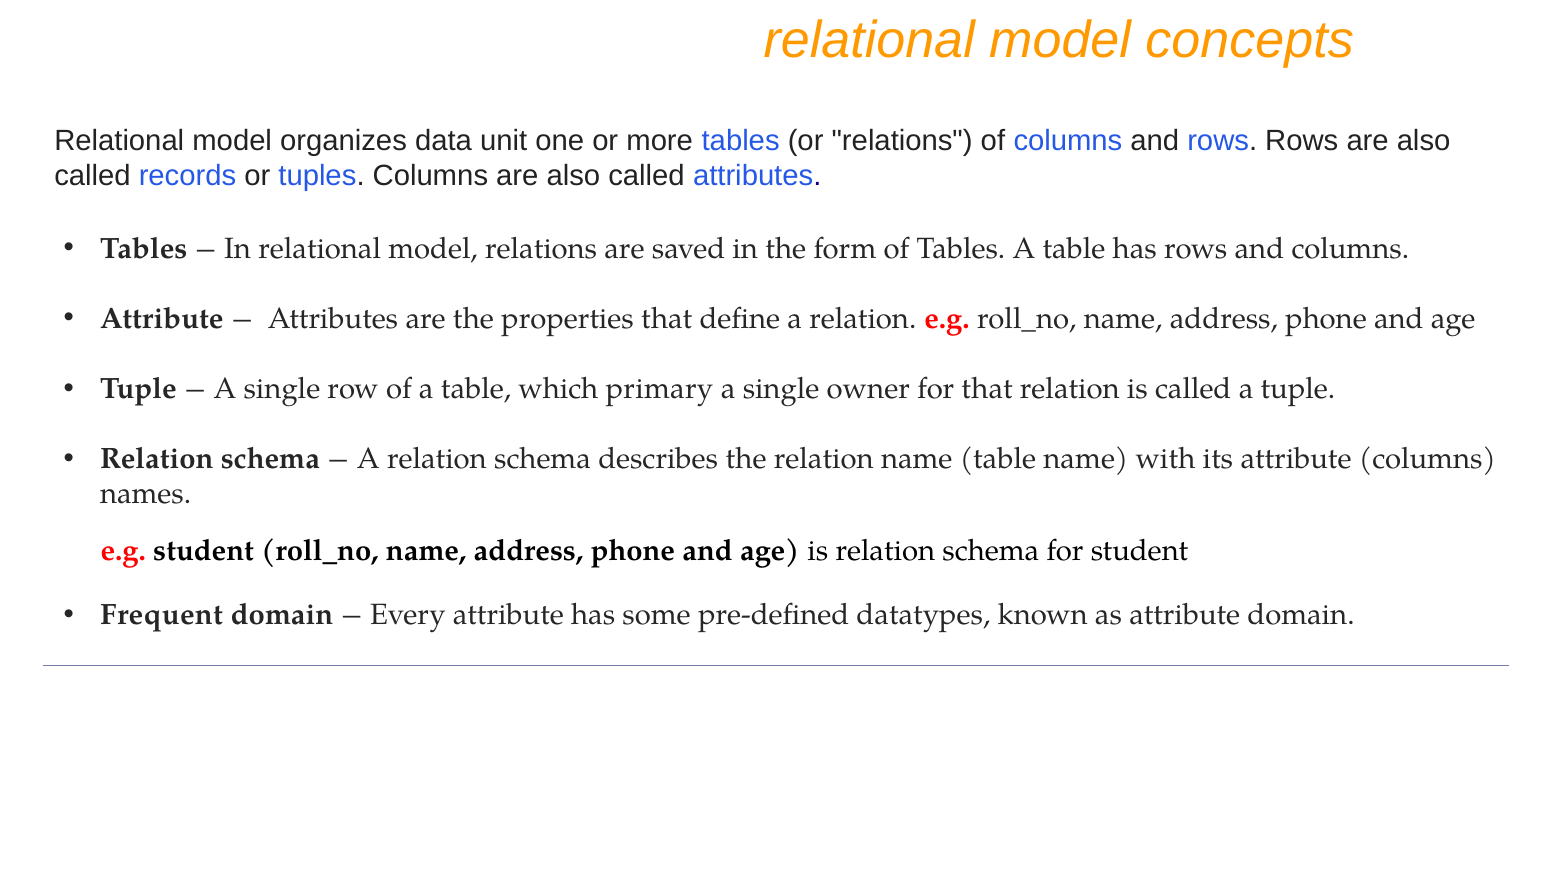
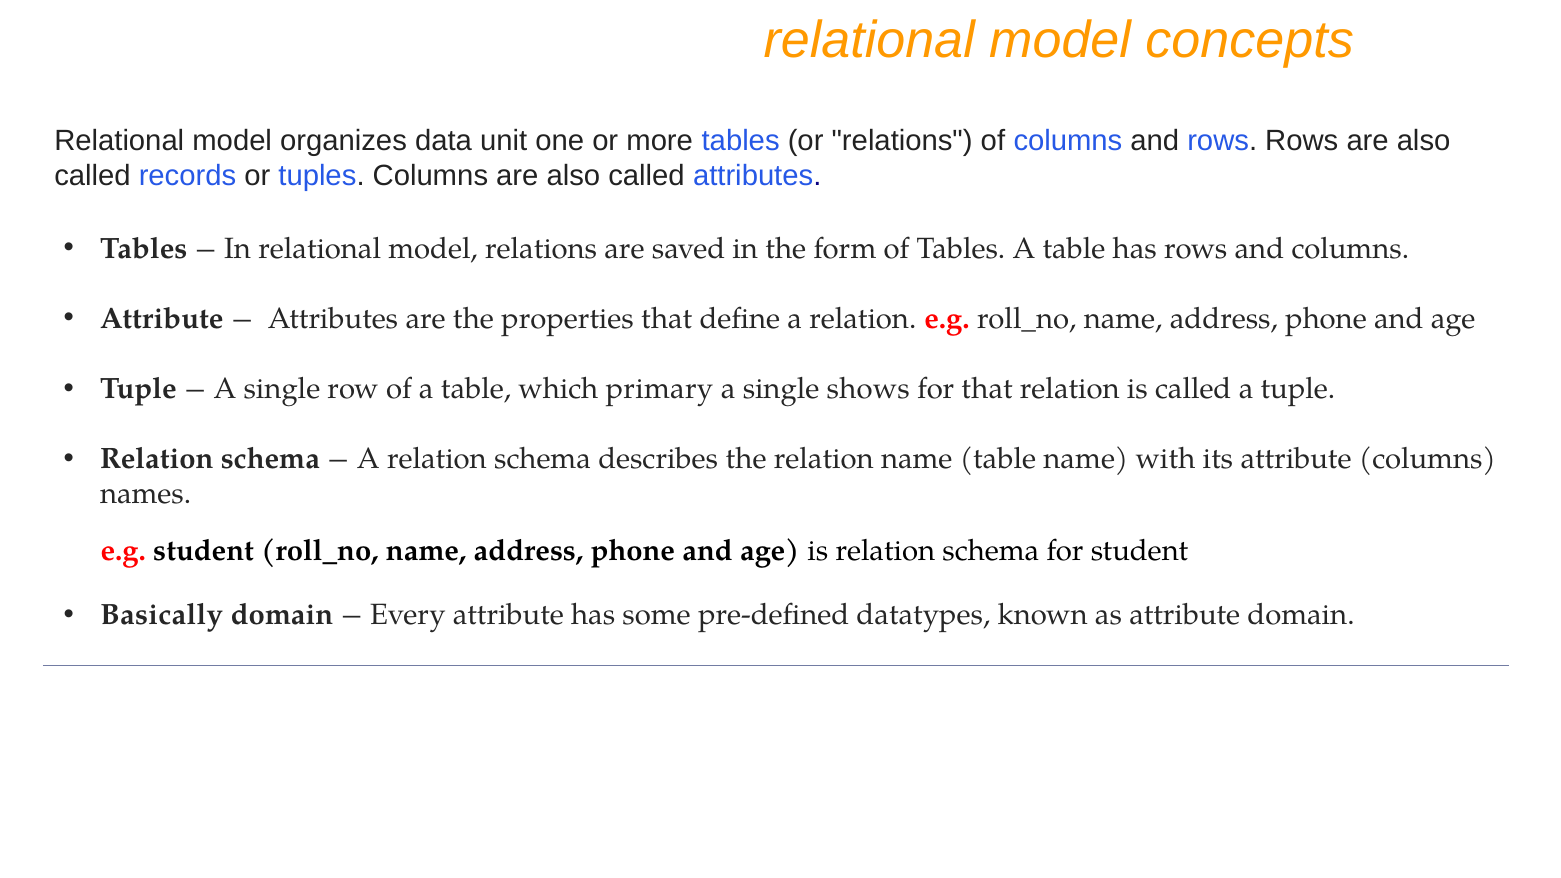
owner: owner -> shows (868, 389)
Frequent: Frequent -> Basically (162, 615)
